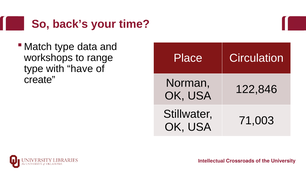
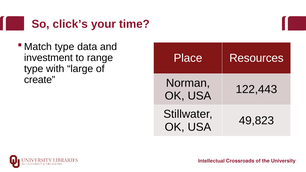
back’s: back’s -> click’s (70, 24)
Circulation: Circulation -> Resources (256, 58)
workshops: workshops -> investment (48, 58)
have: have -> large (80, 69)
122,846: 122,846 -> 122,443 (256, 89)
71,003: 71,003 -> 49,823 (256, 121)
